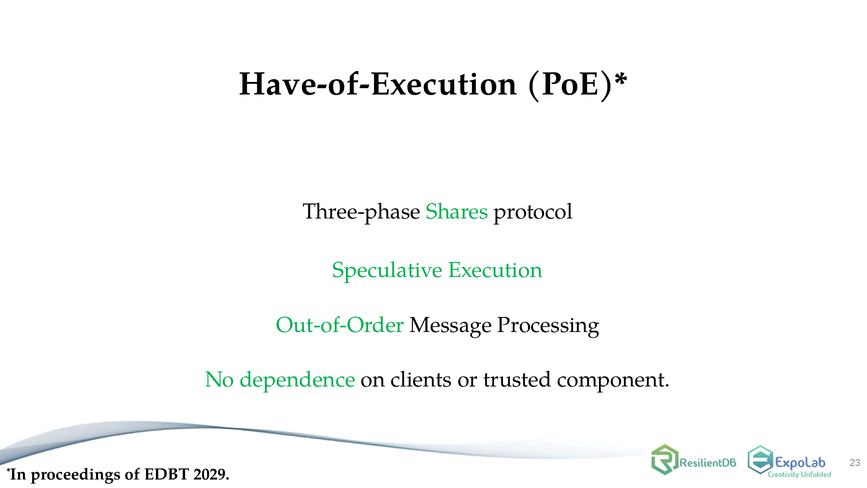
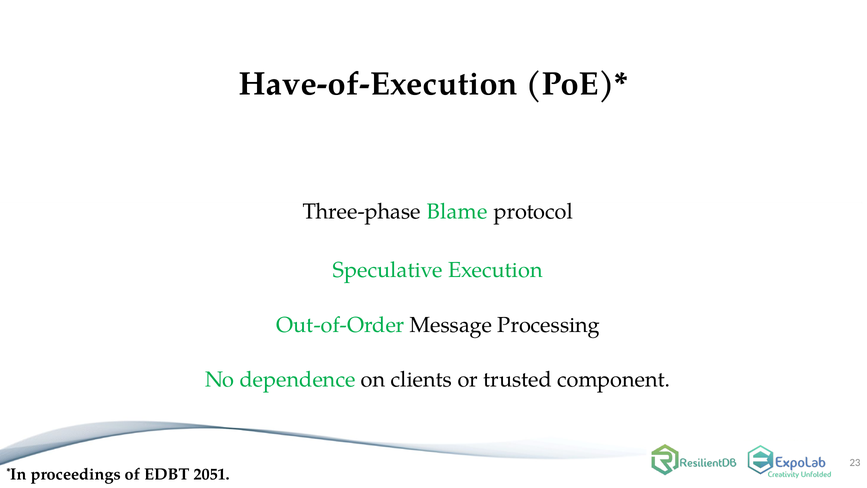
Shares: Shares -> Blame (457, 211)
2029: 2029 -> 2051 (212, 474)
